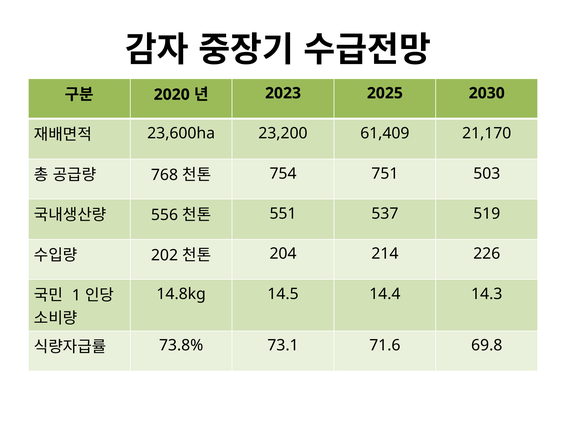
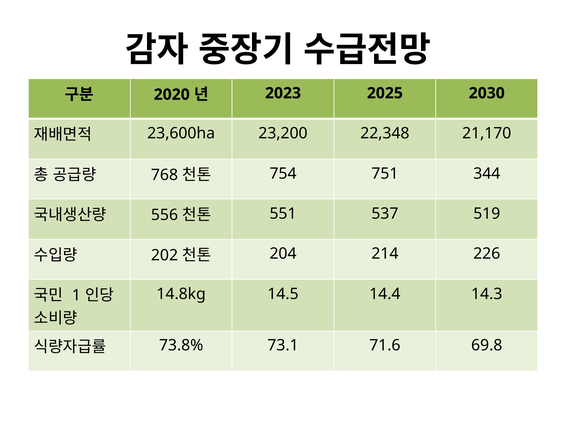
61,409: 61,409 -> 22,348 (385, 133)
503: 503 -> 344 (487, 173)
